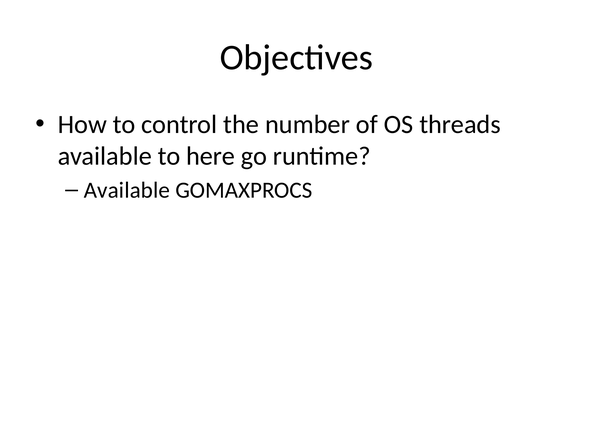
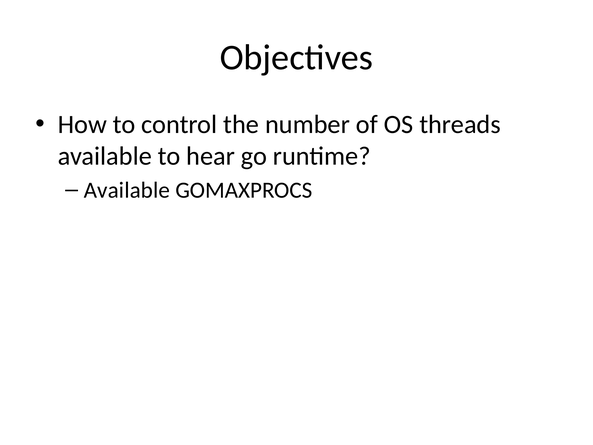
here: here -> hear (211, 156)
